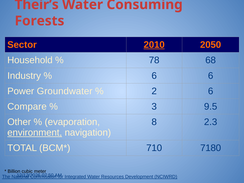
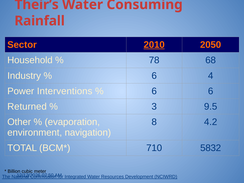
Forests: Forests -> Rainfall (40, 21)
6 6: 6 -> 4 (211, 76)
Groundwater: Groundwater -> Interventions (65, 91)
2: 2 -> 6 (154, 91)
Compare: Compare -> Returned (27, 107)
2.3: 2.3 -> 4.2 (211, 122)
environment underline: present -> none (35, 133)
7180: 7180 -> 5832 (211, 148)
